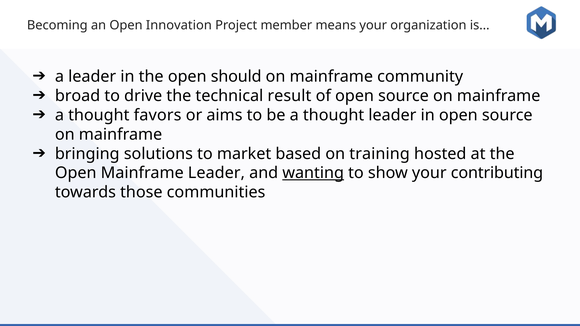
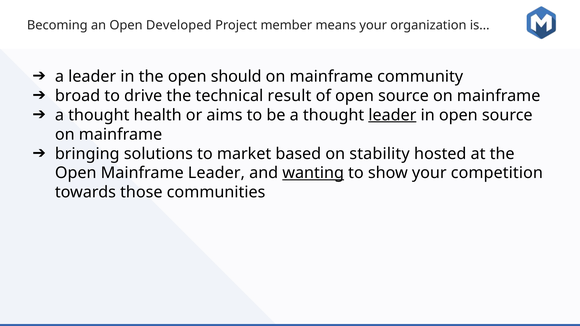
Innovation: Innovation -> Developed (179, 25)
favors: favors -> health (158, 115)
leader underline: none -> present (392, 115)
training: training -> stability (380, 154)
contributing: contributing -> competition (497, 173)
